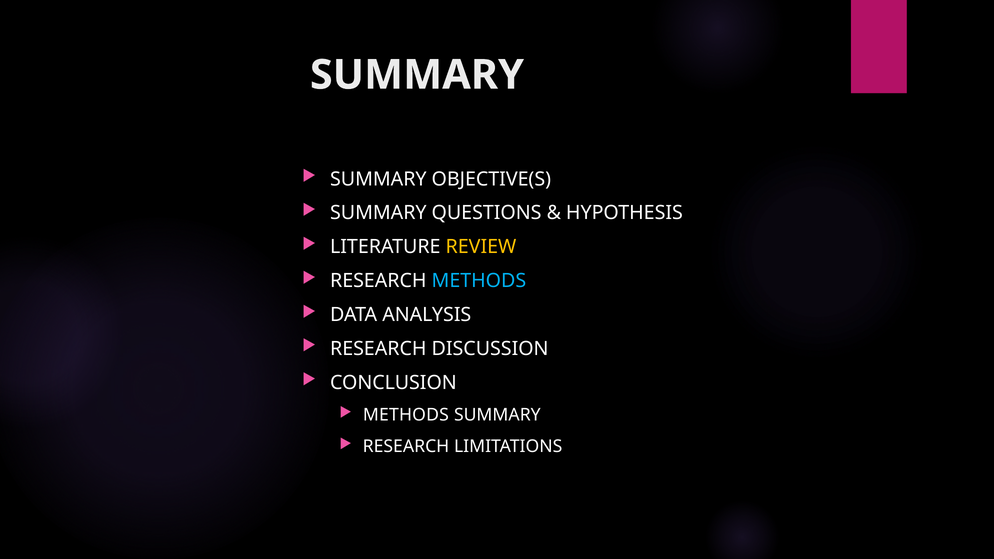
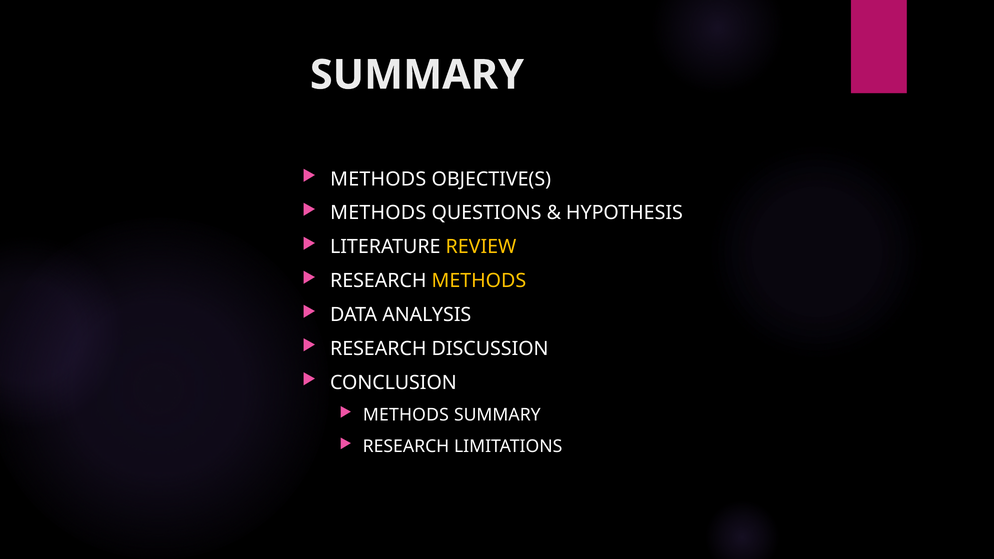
SUMMARY: SUMMARY -> METHODS (378, 179)
SUMMARY: SUMMARY -> METHODS (378, 213)
METHODS colour: light blue -> yellow (479, 281)
